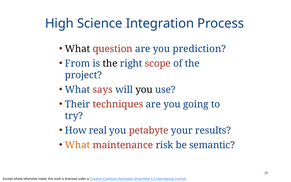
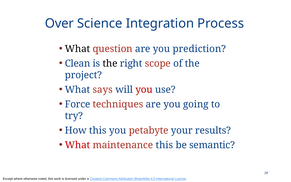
High: High -> Over (59, 23)
From: From -> Clean (78, 63)
you colour: black -> red (144, 90)
Their: Their -> Force (78, 104)
How real: real -> this (98, 130)
What colour: orange -> red (78, 145)
maintenance risk: risk -> this (164, 145)
